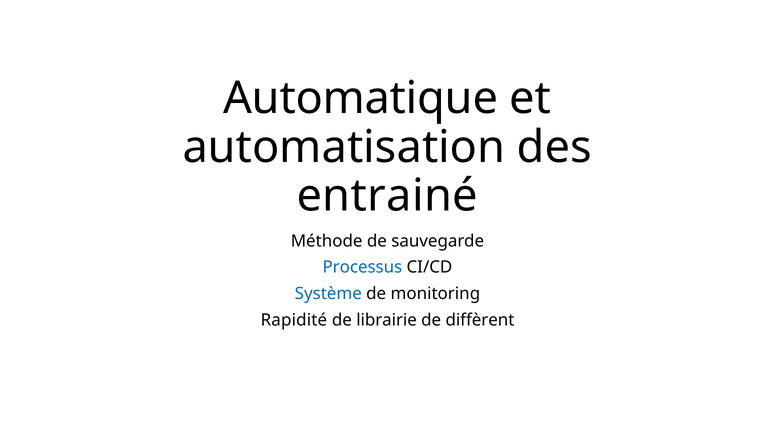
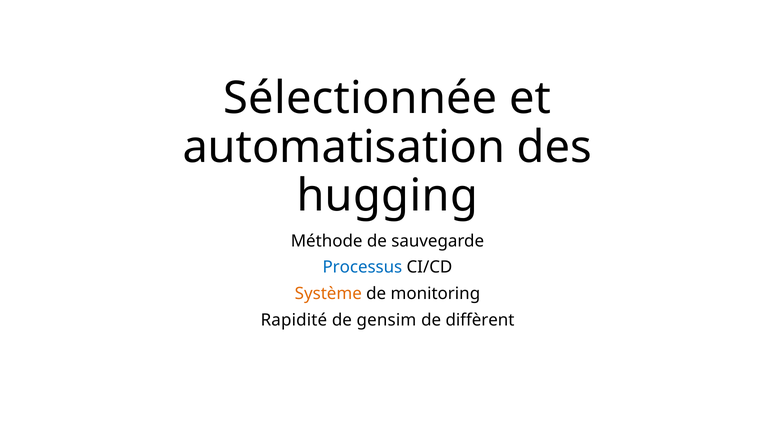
Automatique: Automatique -> Sélectionnée (360, 98)
entrainé: entrainé -> hugging (387, 196)
Système colour: blue -> orange (328, 294)
librairie: librairie -> gensim (386, 320)
